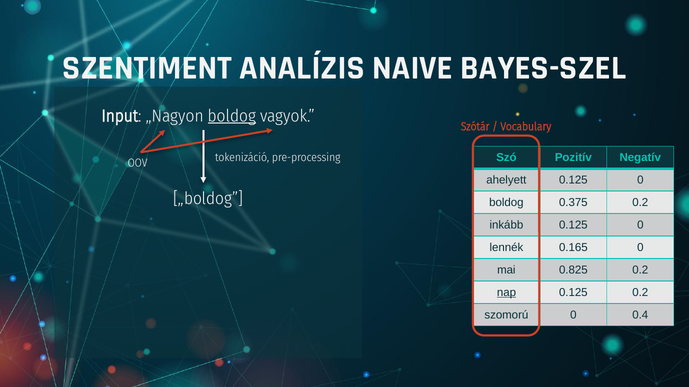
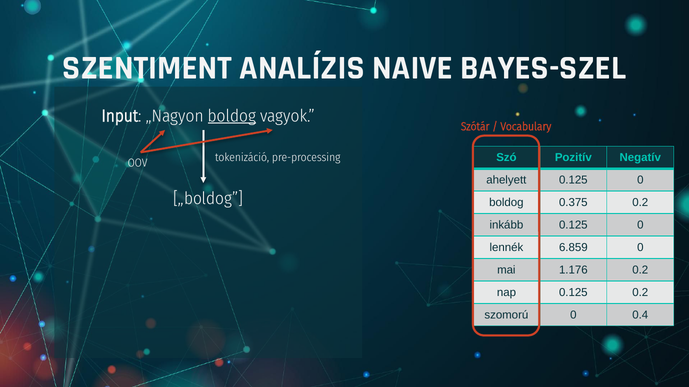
0.165: 0.165 -> 6.859 (573, 248)
0.825: 0.825 -> 1.176 (573, 270)
nap underline: present -> none (506, 293)
